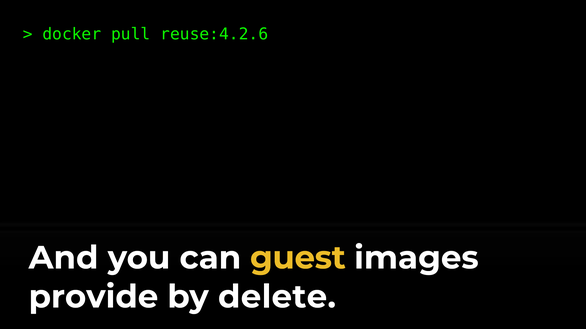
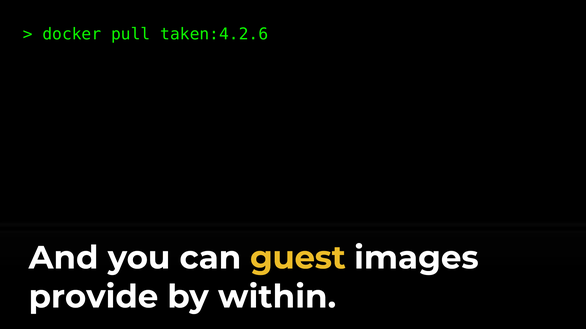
reuse:4.2.6: reuse:4.2.6 -> taken:4.2.6 (214, 34)
delete: delete -> within (277, 297)
